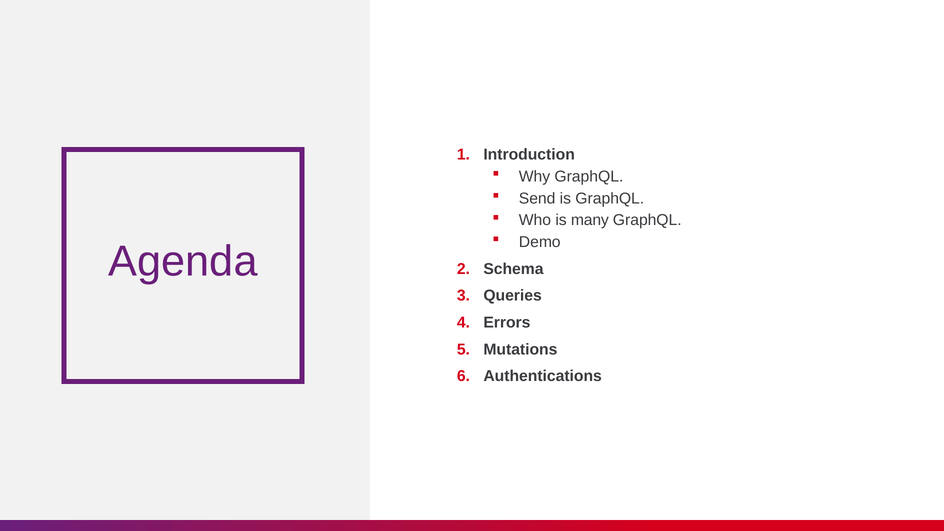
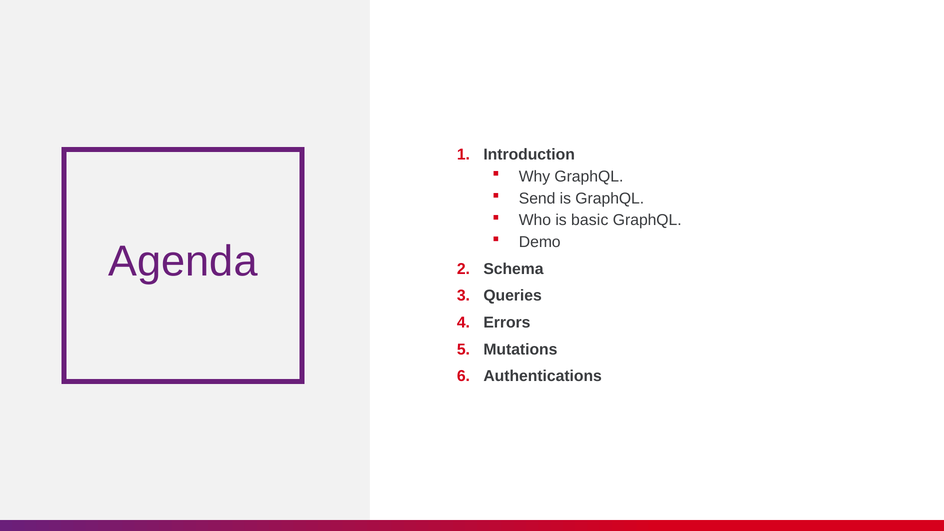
many: many -> basic (590, 220)
